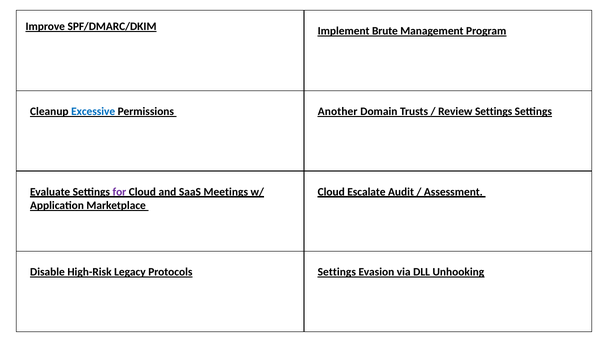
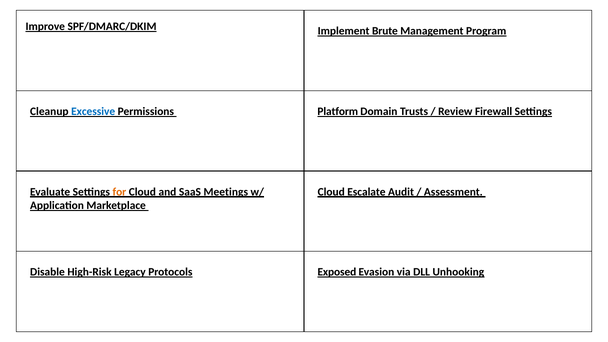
Another: Another -> Platform (338, 111)
Review Settings: Settings -> Firewall (494, 111)
for colour: purple -> orange (119, 192)
Protocols Settings: Settings -> Exposed (337, 272)
